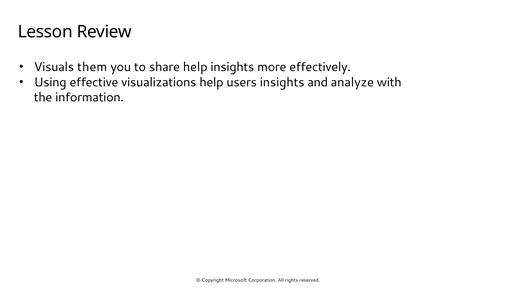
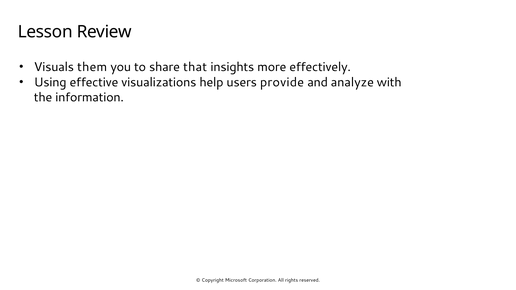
share help: help -> that (195, 67)
users insights: insights -> provide (282, 82)
